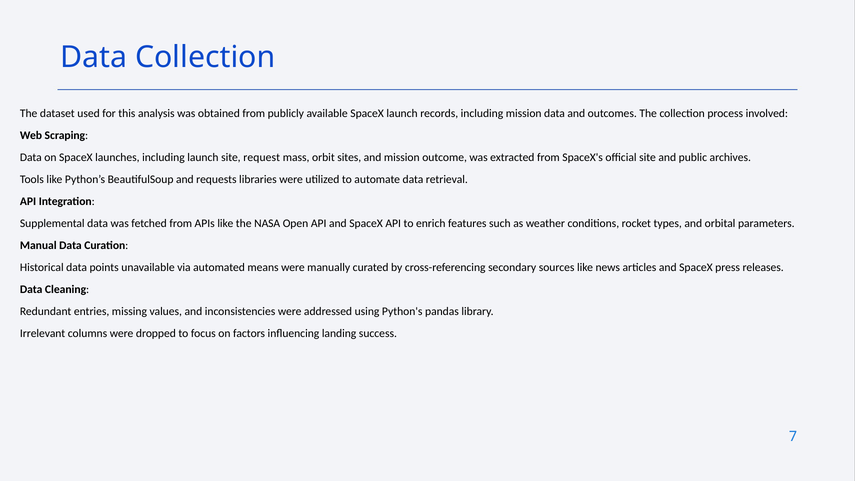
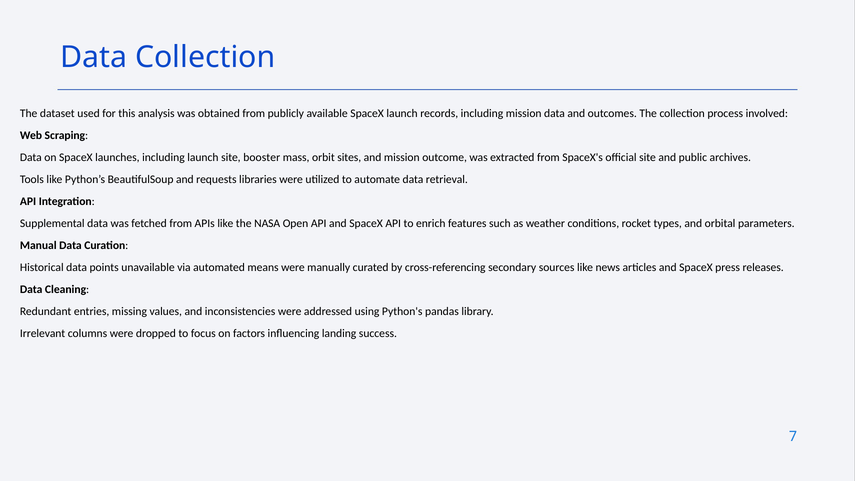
request: request -> booster (262, 157)
